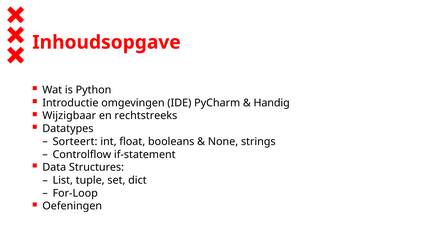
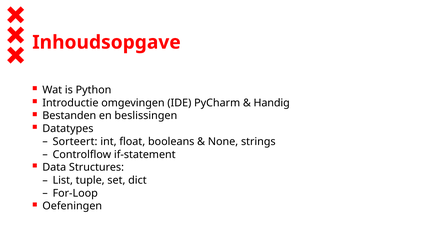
Wijzigbaar: Wijzigbaar -> Bestanden (69, 116)
rechtstreeks: rechtstreeks -> beslissingen (146, 116)
